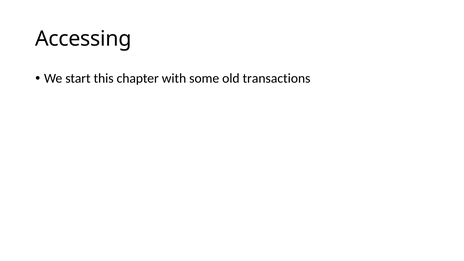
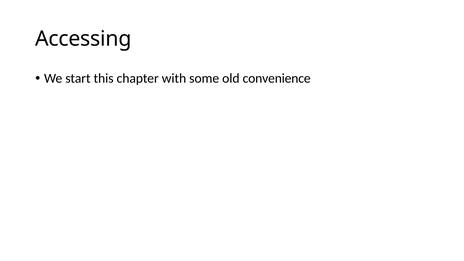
transactions: transactions -> convenience (277, 78)
